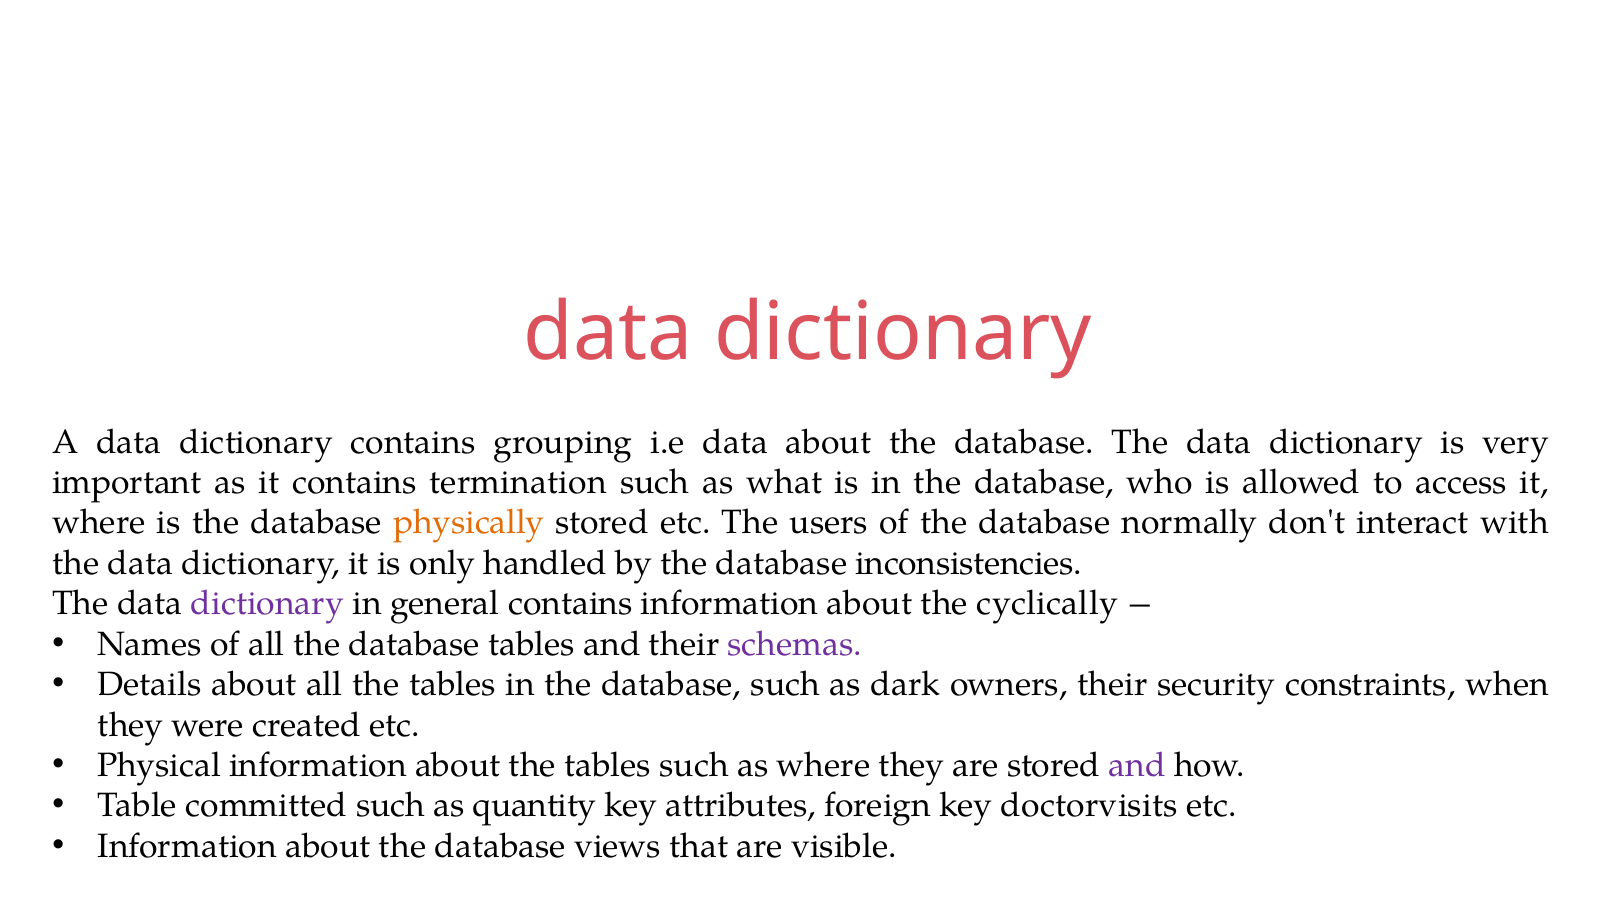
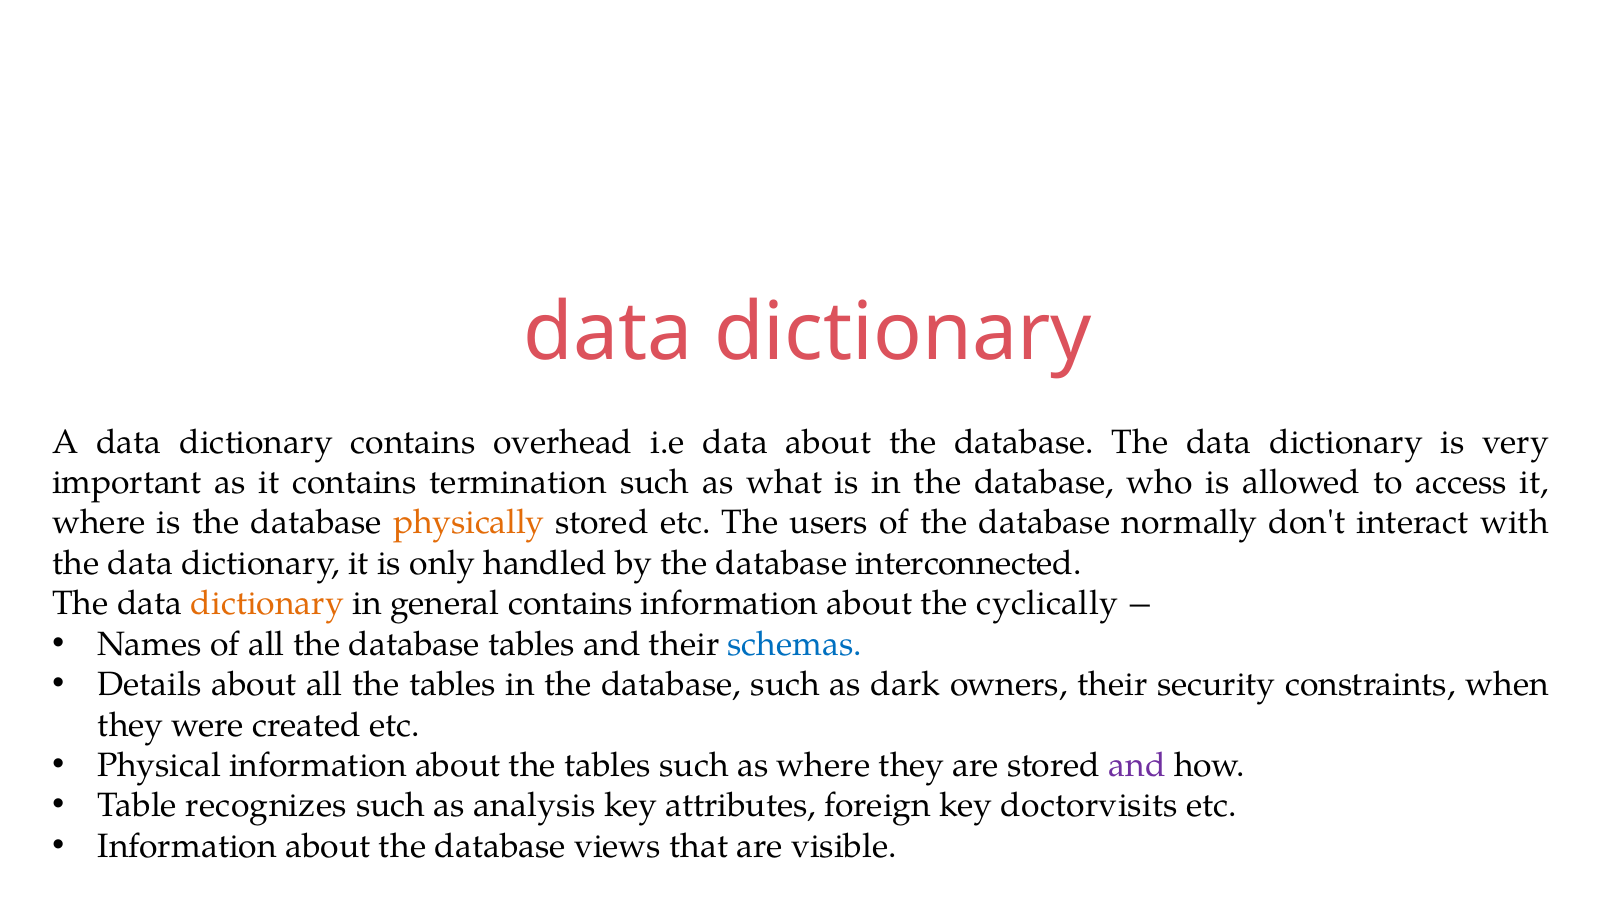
grouping: grouping -> overhead (563, 442)
inconsistencies: inconsistencies -> interconnected (969, 563)
dictionary colour: purple -> orange (267, 604)
schemas colour: purple -> blue (795, 644)
committed: committed -> recognizes (266, 806)
quantity: quantity -> analysis (534, 806)
